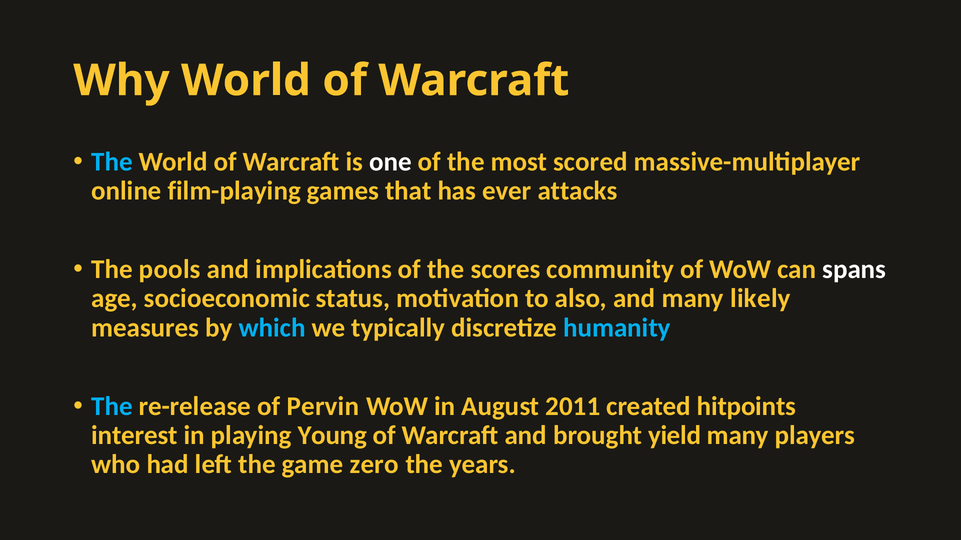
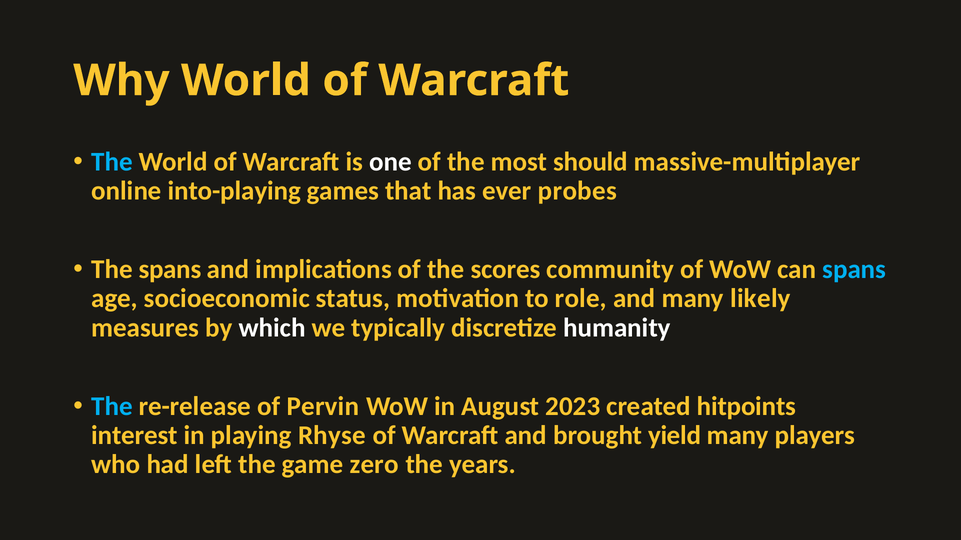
scored: scored -> should (591, 162)
film-playing: film-playing -> into-playing (234, 191)
attacks: attacks -> probes (577, 191)
The pools: pools -> spans (170, 270)
spans colour: white -> light blue (854, 270)
also: also -> role (581, 299)
which colour: light blue -> white (272, 328)
humanity colour: light blue -> white (617, 328)
2011: 2011 -> 2023 (573, 407)
Young: Young -> Rhyse (332, 436)
